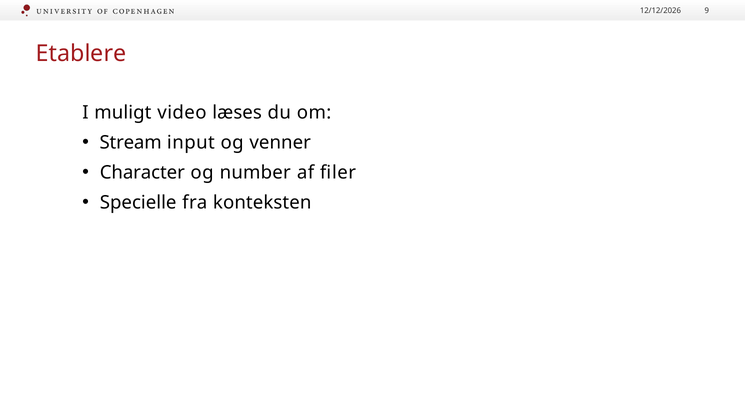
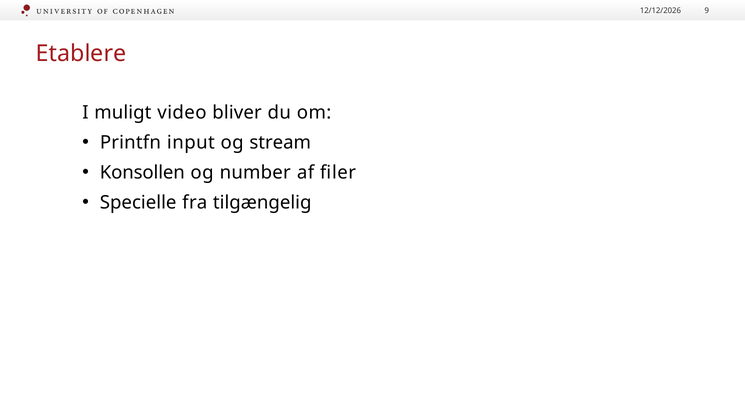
læses: læses -> bliver (237, 112)
Stream: Stream -> Printfn (130, 143)
venner: venner -> stream (280, 143)
Character: Character -> Konsollen (142, 173)
konteksten: konteksten -> tilgængelig (262, 203)
